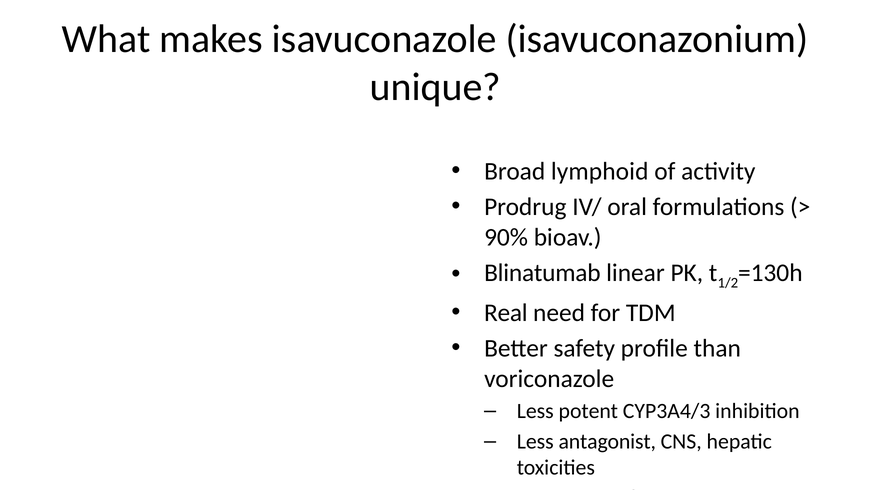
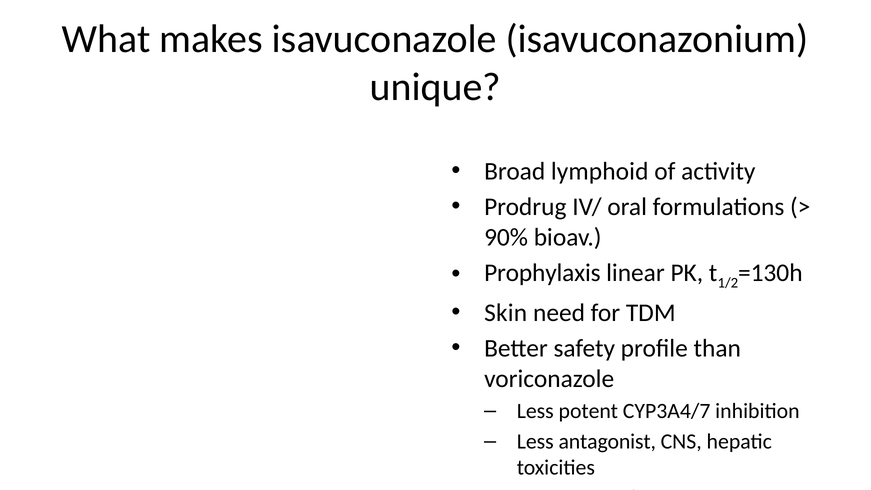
Blinatumab: Blinatumab -> Prophylaxis (542, 273)
Real: Real -> Skin (506, 313)
CYP3A4/3: CYP3A4/3 -> CYP3A4/7 (667, 411)
